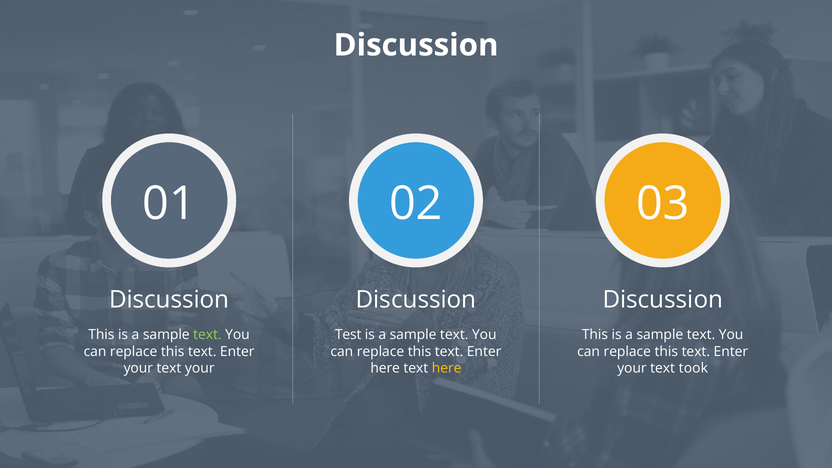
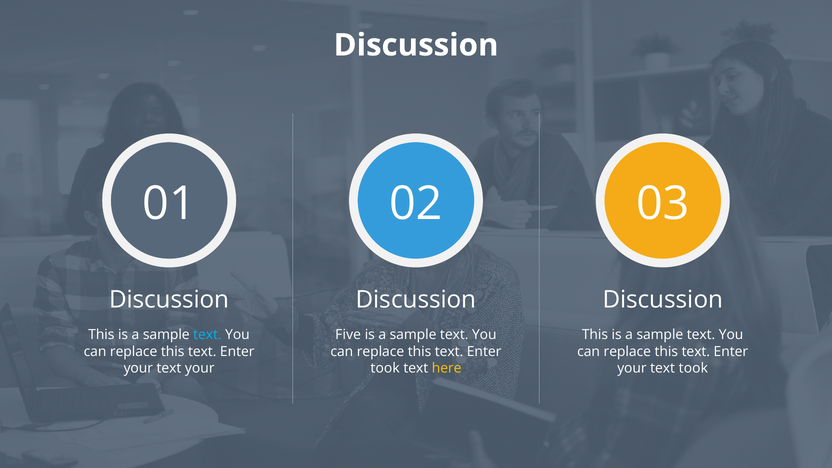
text colour: light green -> light blue (207, 335)
Test: Test -> Five (348, 335)
here: here -> took (385, 368)
